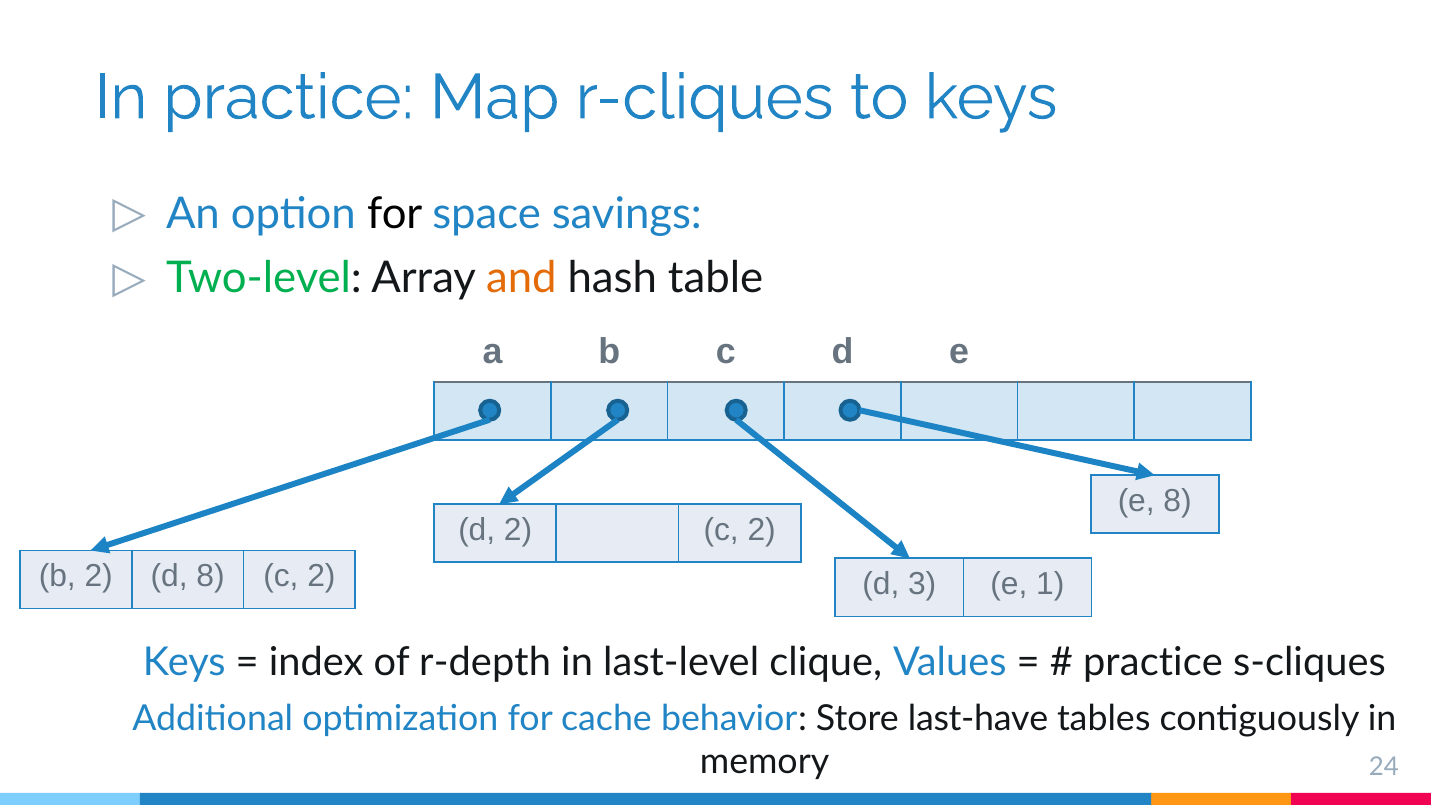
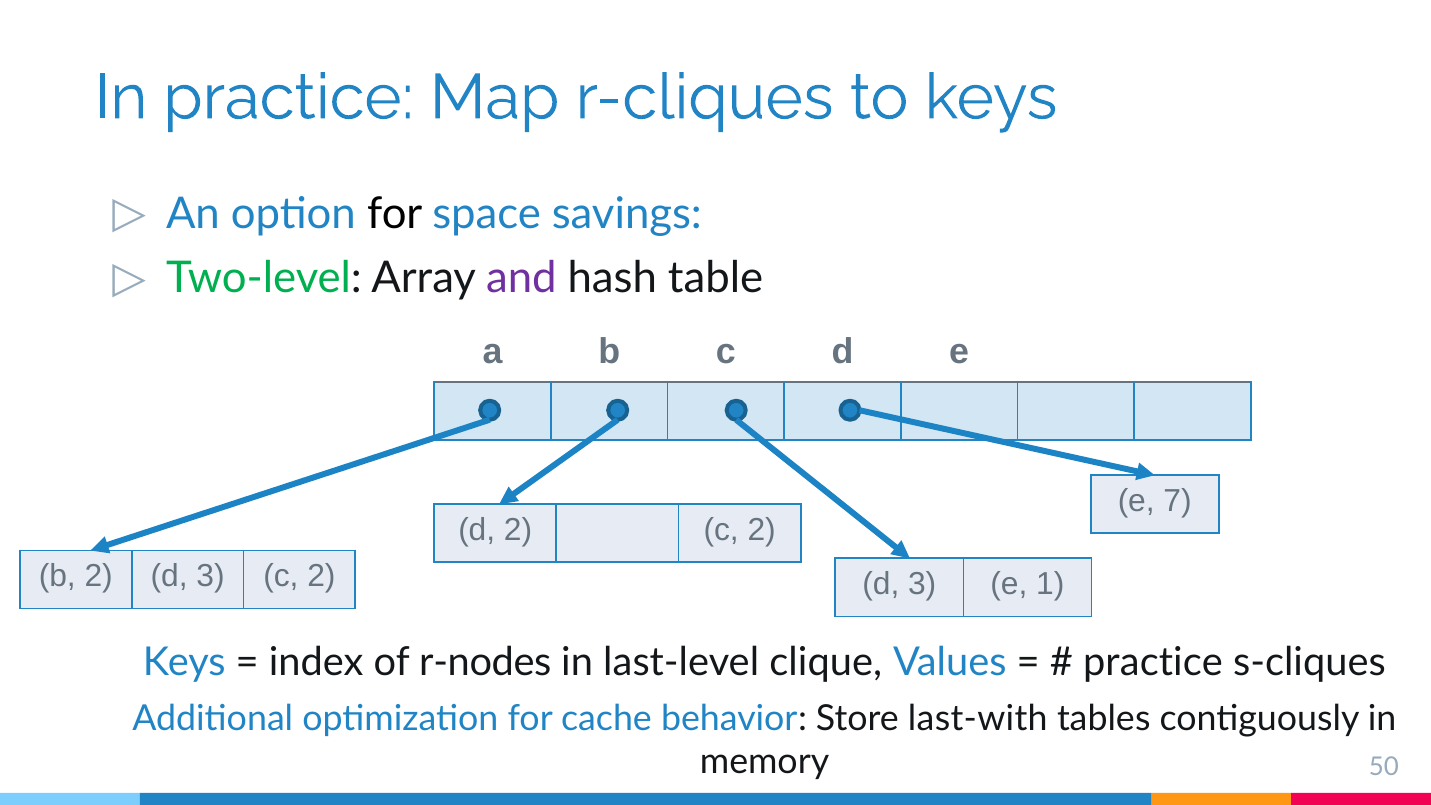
and colour: orange -> purple (521, 278)
e 8: 8 -> 7 (1178, 501)
b 2 d 8: 8 -> 3 (210, 576)
r-depth: r-depth -> r-nodes (485, 662)
last-have: last-have -> last-with (978, 719)
24: 24 -> 50 (1384, 767)
